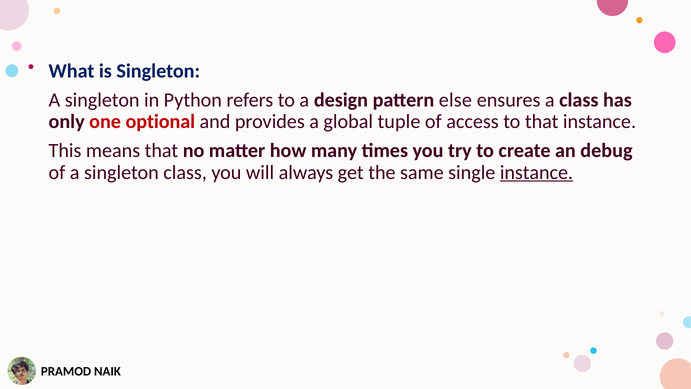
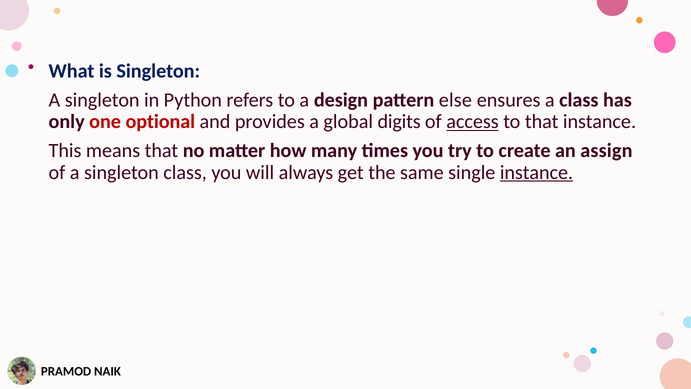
tuple: tuple -> digits (399, 122)
access underline: none -> present (473, 122)
debug: debug -> assign (606, 151)
